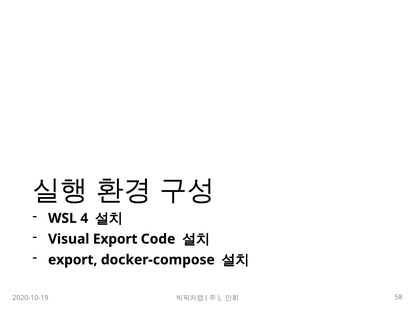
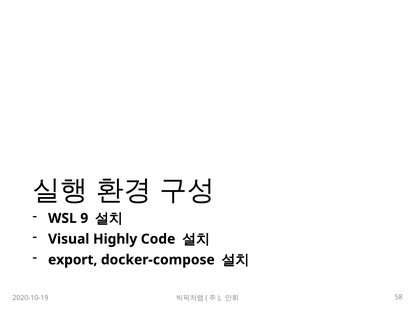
4: 4 -> 9 (84, 218)
Visual Export: Export -> Highly (115, 238)
